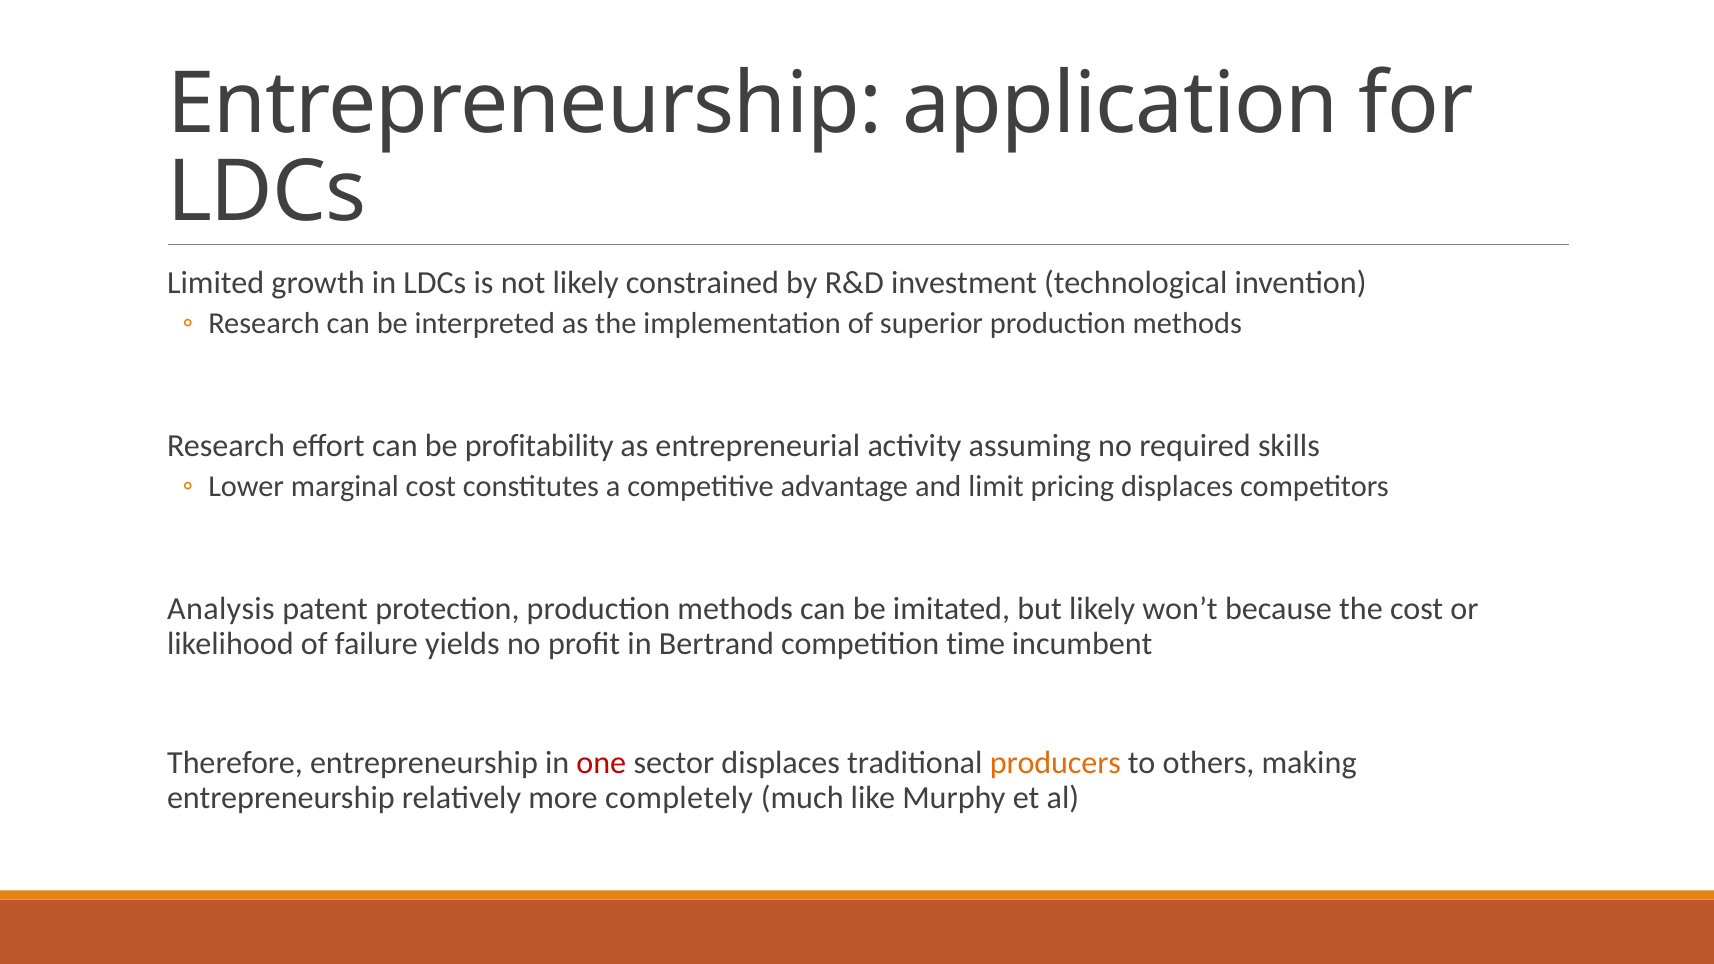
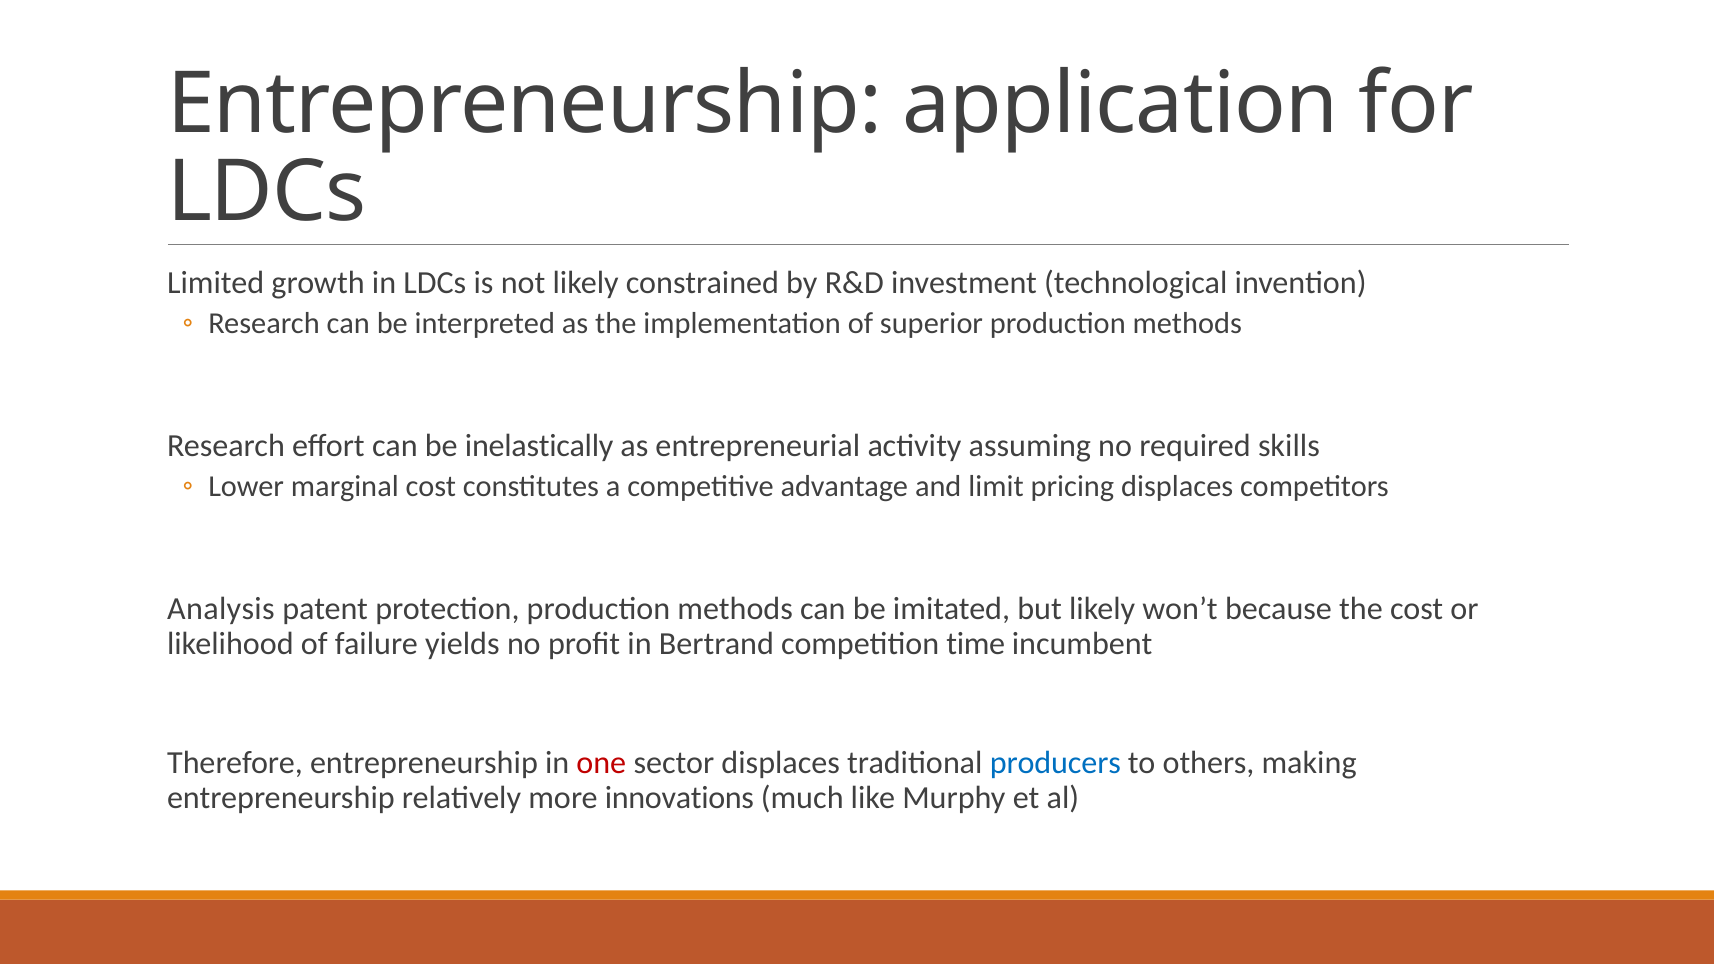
profitability: profitability -> inelastically (539, 446)
producers colour: orange -> blue (1055, 763)
completely: completely -> innovations (679, 798)
